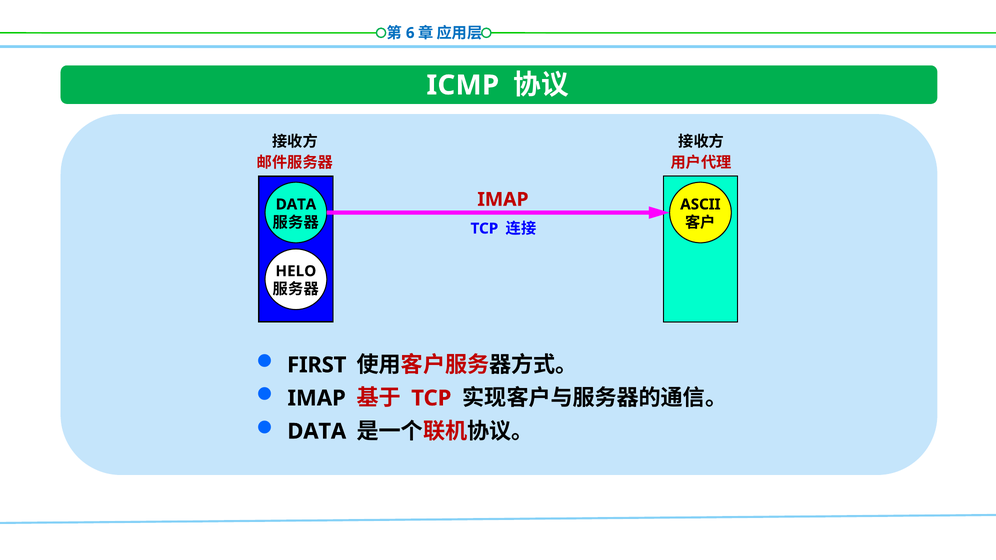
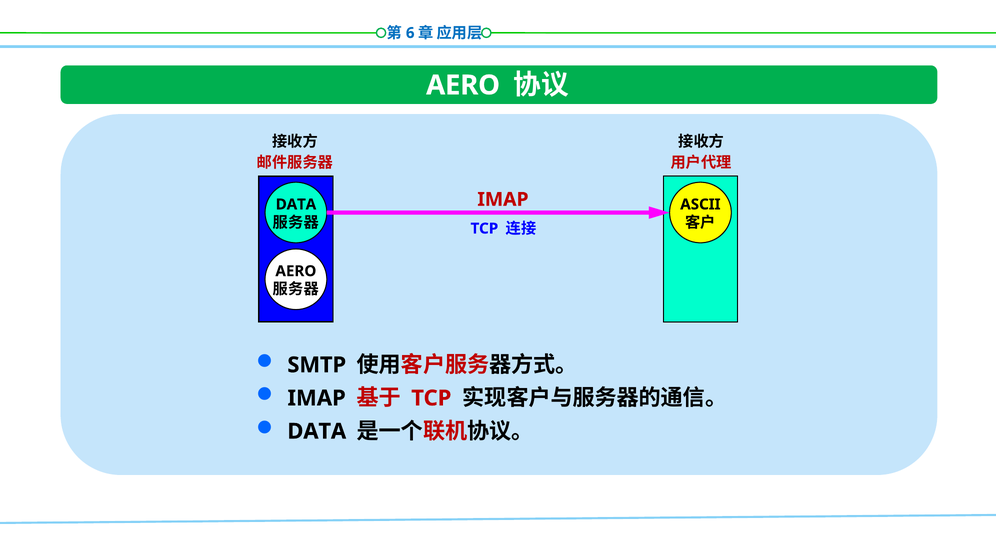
ICMP: ICMP -> AERO (463, 85)
HELO: HELO -> AERO (296, 271)
FIRST: FIRST -> SMTP (317, 365)
